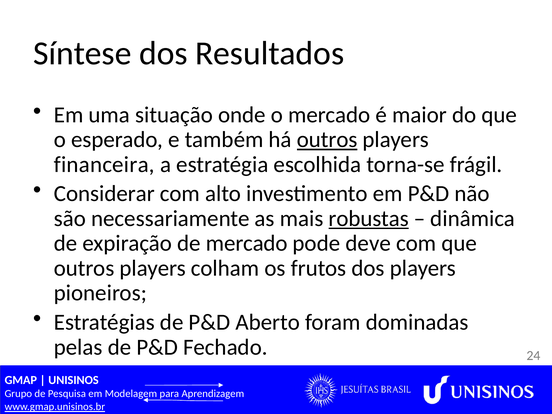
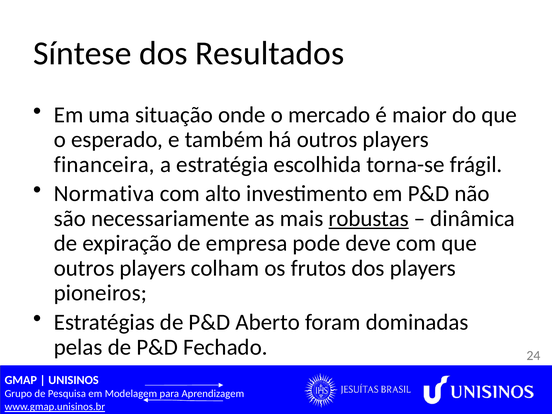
outros underline: present -> none (327, 140)
Considerar: Considerar -> Normativa (104, 194)
de mercado: mercado -> empresa (247, 243)
